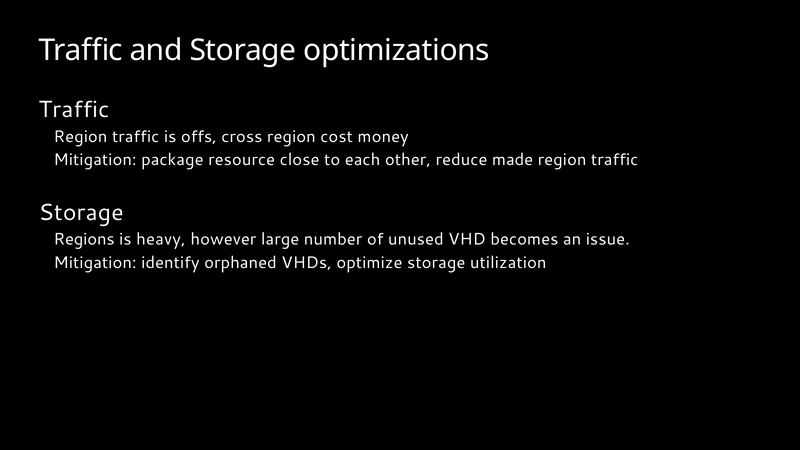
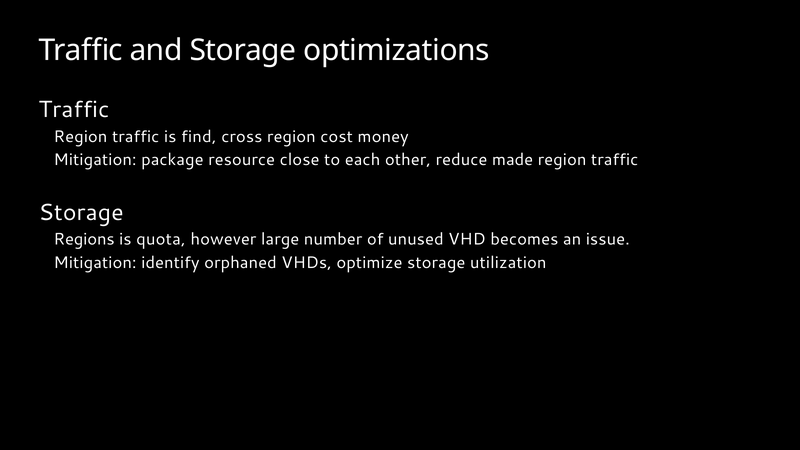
offs: offs -> find (199, 137)
heavy: heavy -> quota (161, 239)
